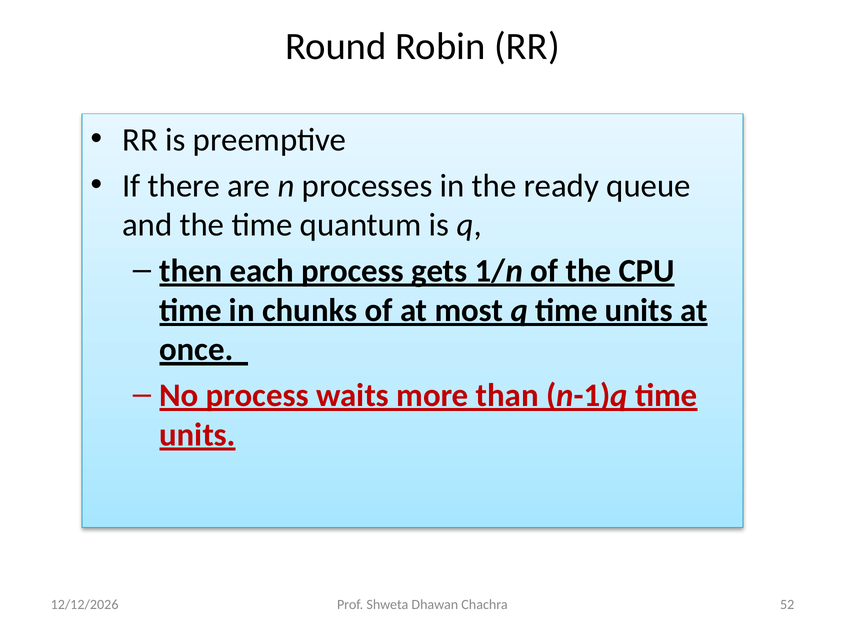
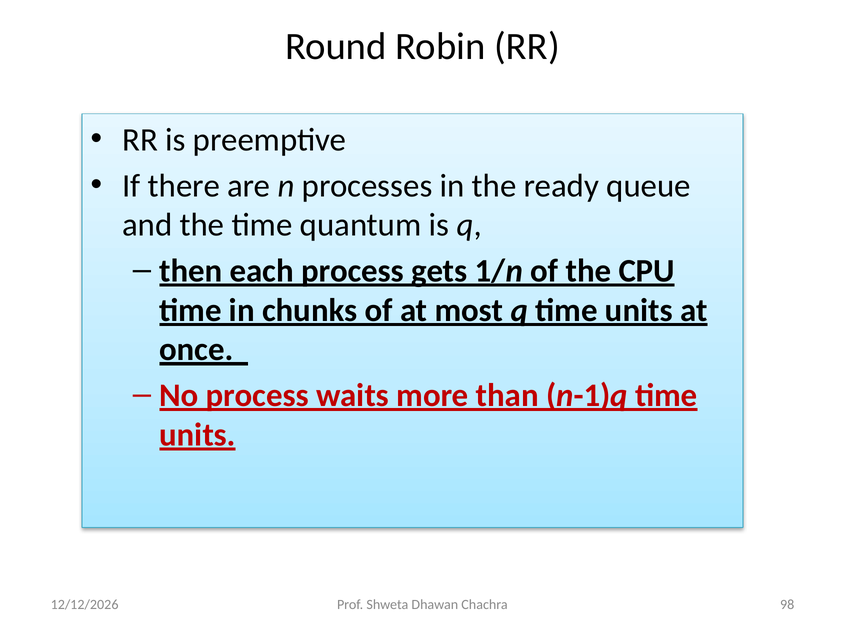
52: 52 -> 98 (787, 605)
